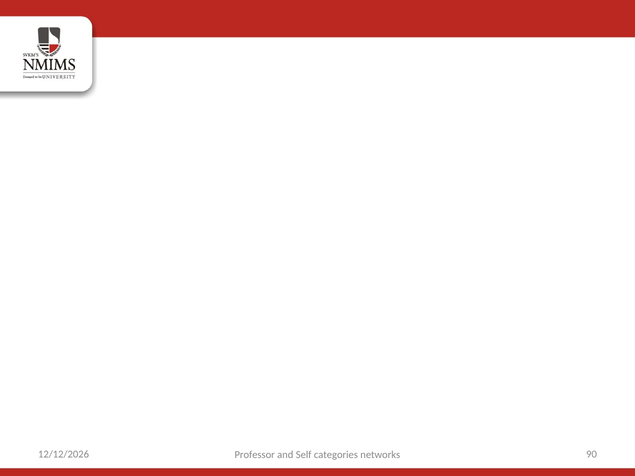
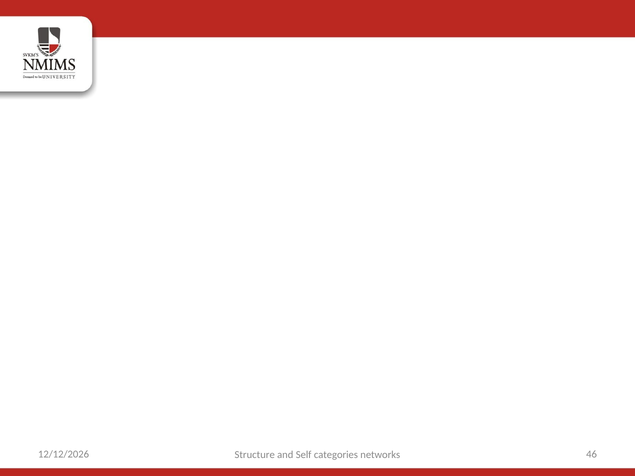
Professor: Professor -> Structure (255, 455)
90: 90 -> 46 (592, 455)
